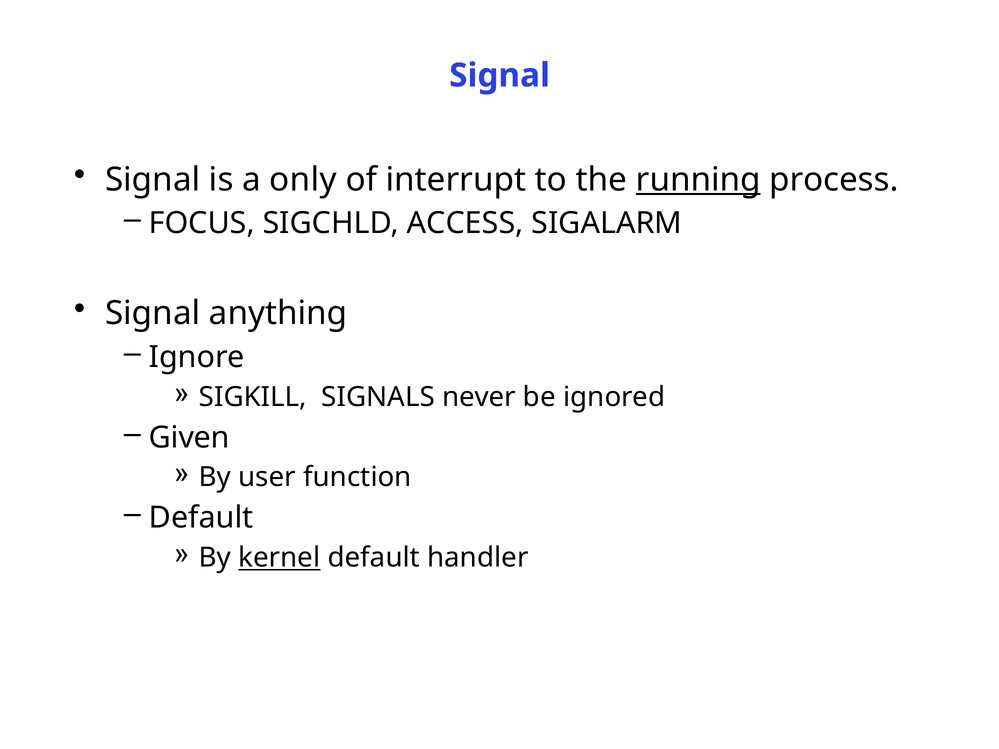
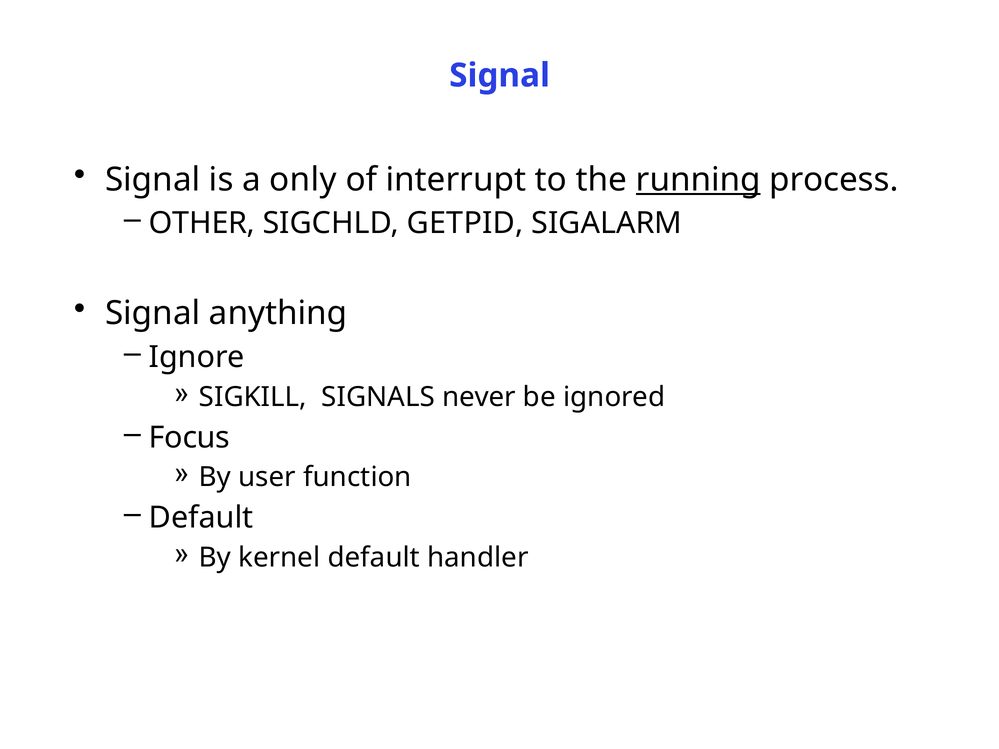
FOCUS: FOCUS -> OTHER (202, 223)
ACCESS: ACCESS -> GETPID (465, 223)
Given: Given -> Focus (189, 438)
kernel underline: present -> none (279, 558)
